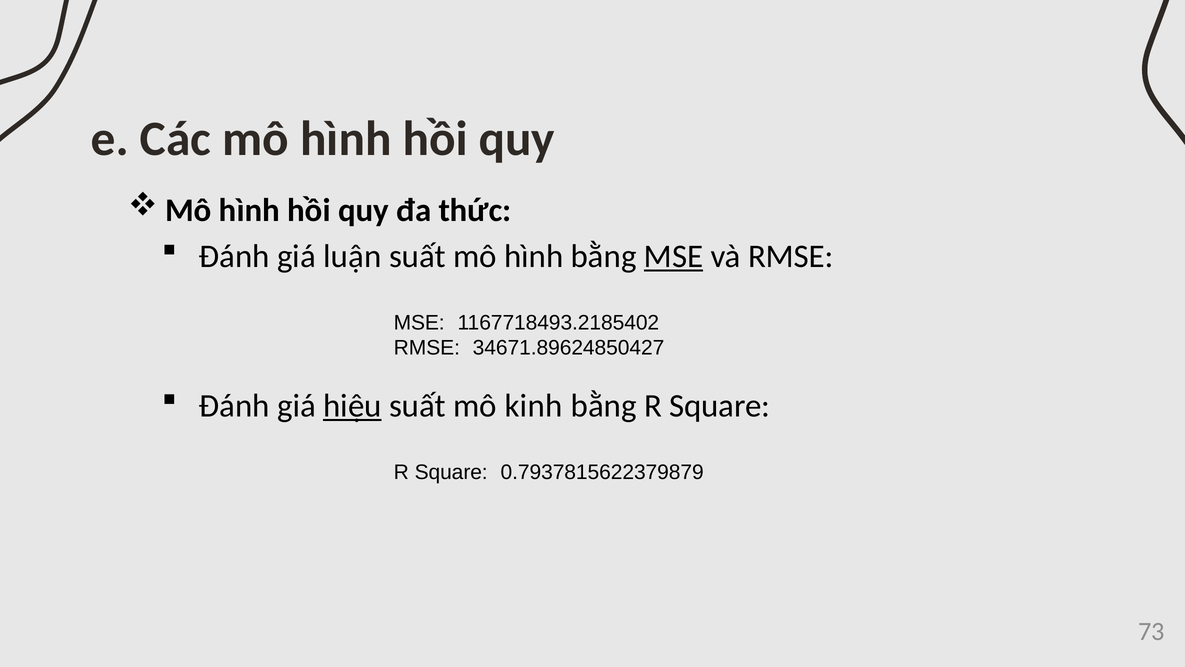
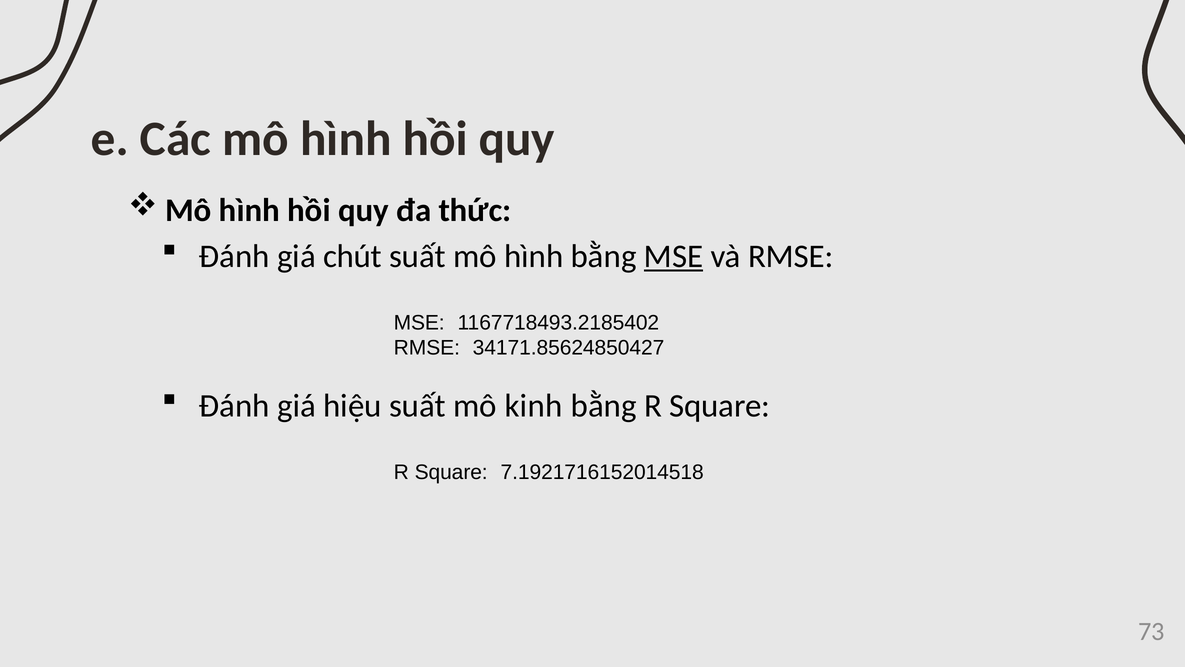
luận: luận -> chút (353, 256)
34671.89624850427: 34671.89624850427 -> 34171.85624850427 (569, 348)
hiệu underline: present -> none (352, 406)
0.7937815622379879: 0.7937815622379879 -> 7.1921716152014518 (602, 472)
